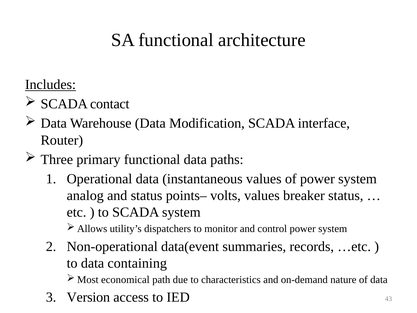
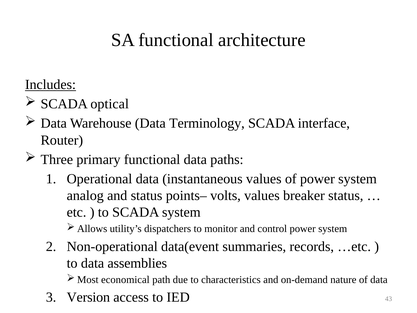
contact: contact -> optical (110, 104)
Modification: Modification -> Terminology (207, 123)
containing: containing -> assemblies (137, 263)
